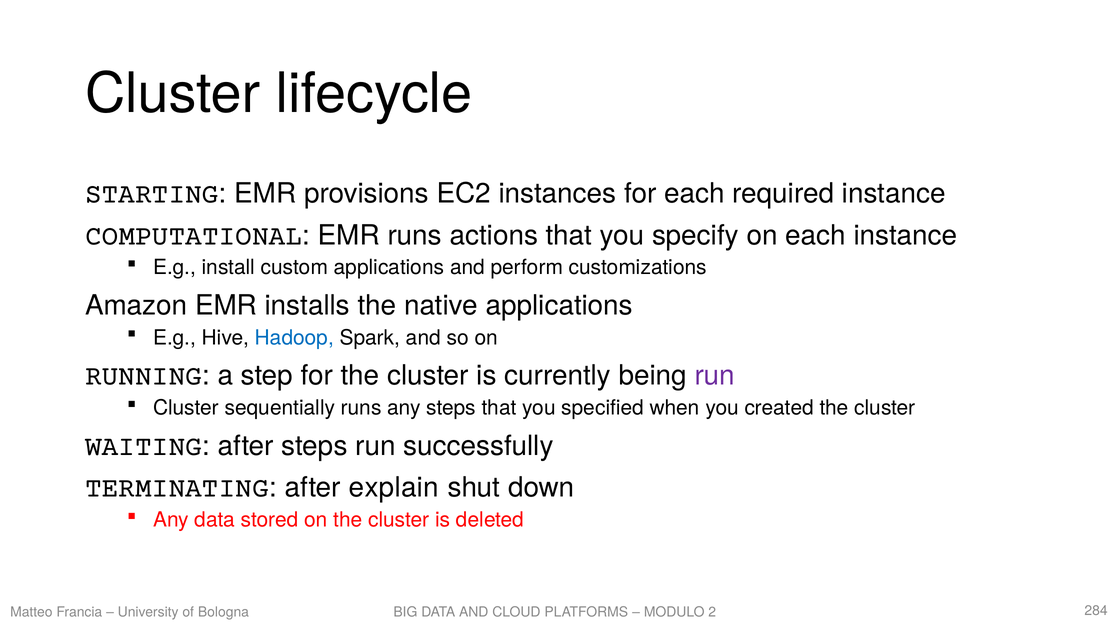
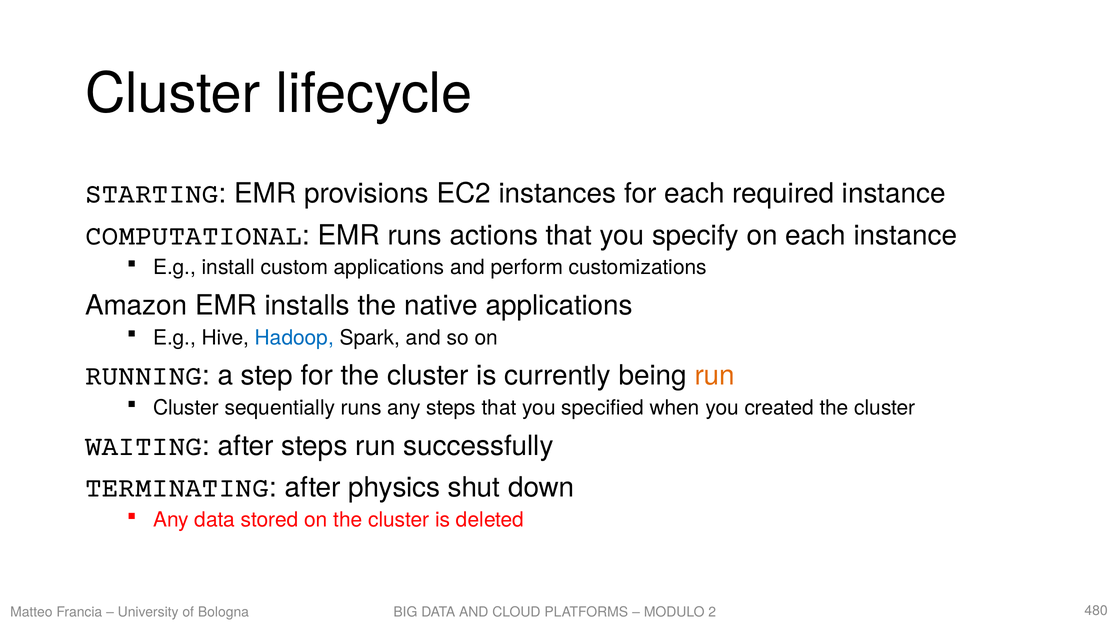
run colour: purple -> orange (715, 376)
explain: explain -> physics (394, 487)
284: 284 -> 480 (1096, 610)
